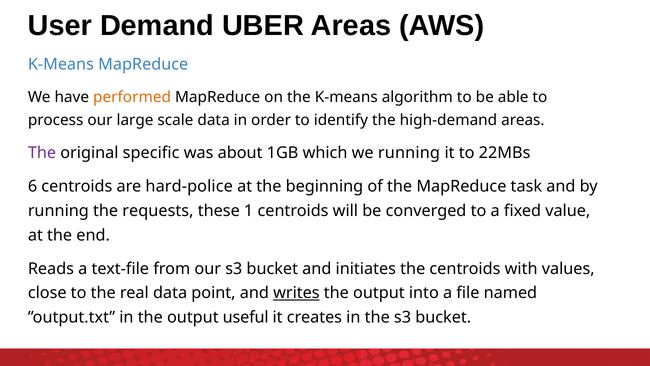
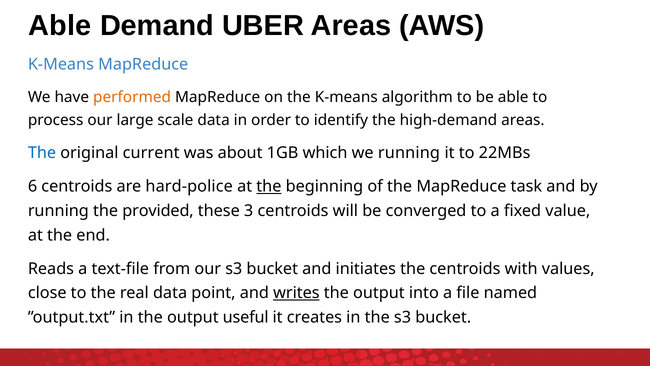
User: User -> Able (60, 26)
The colour: purple -> blue (42, 153)
specific: specific -> current (151, 153)
the underline: none -> present (269, 186)
requests: requests -> provided (158, 211)
1: 1 -> 3 (249, 211)
